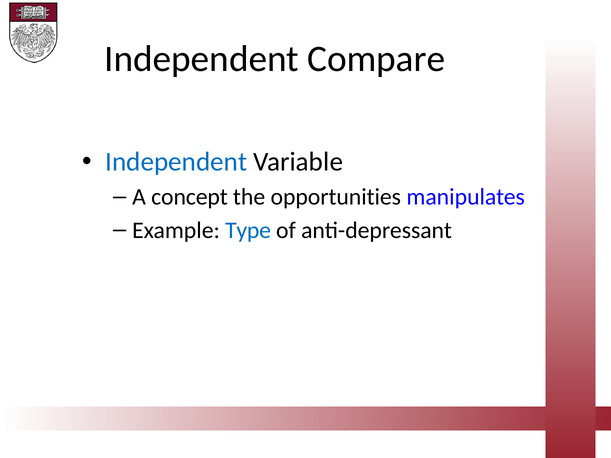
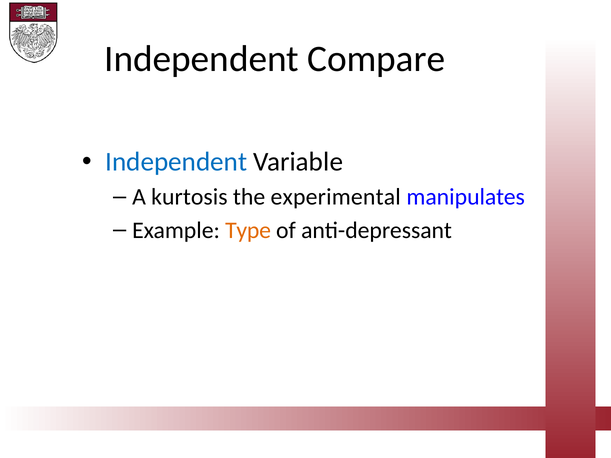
concept: concept -> kurtosis (189, 197)
opportunities: opportunities -> experimental (336, 197)
Type colour: blue -> orange (248, 230)
